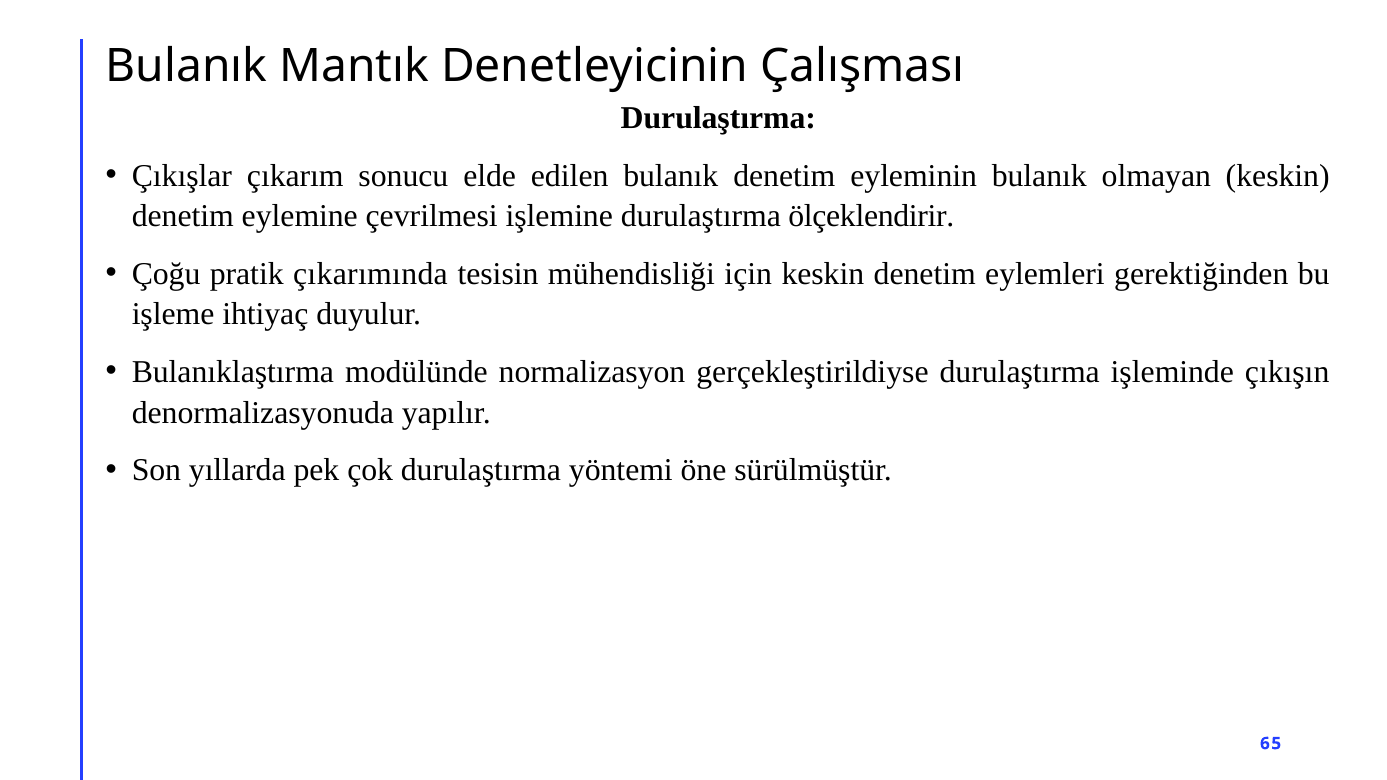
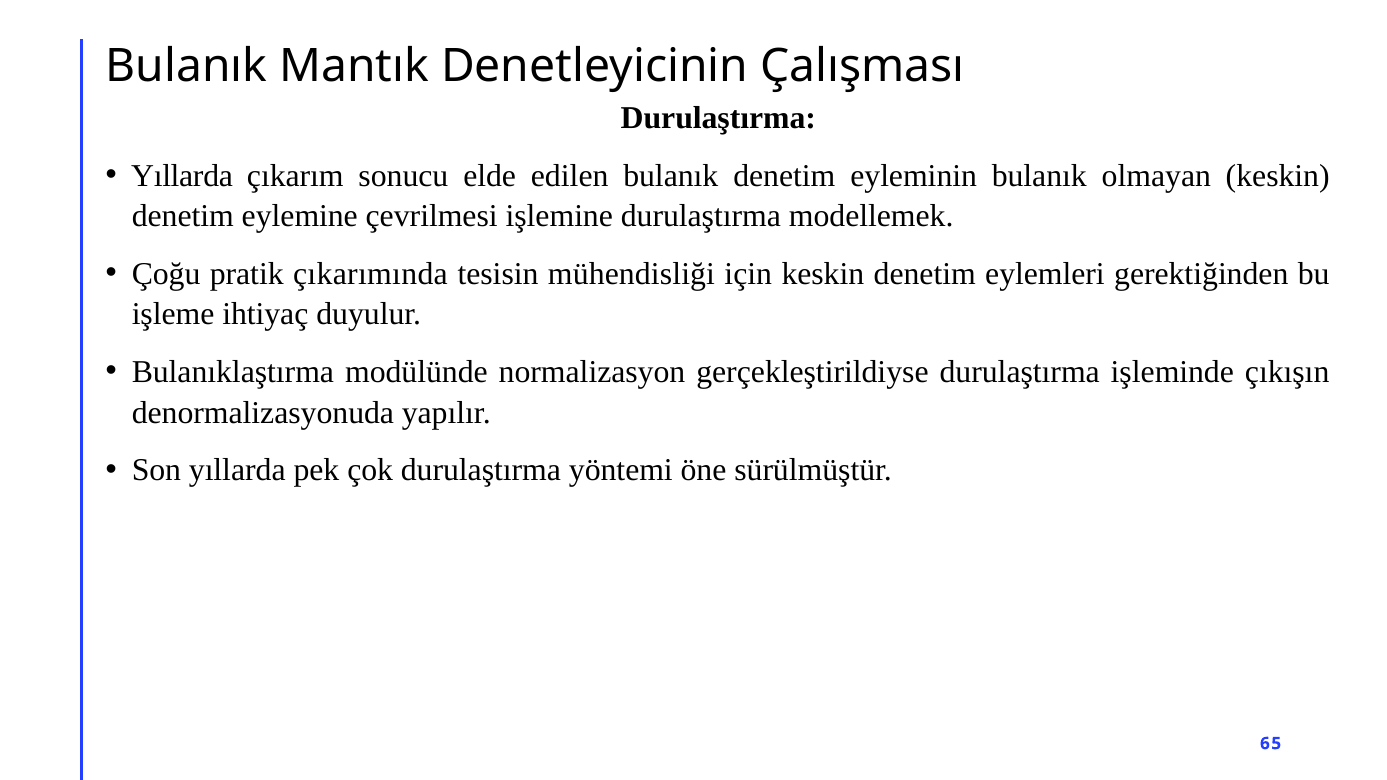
Çıkışlar: Çıkışlar -> Yıllarda (182, 176)
ölçeklendirir: ölçeklendirir -> modellemek (871, 216)
